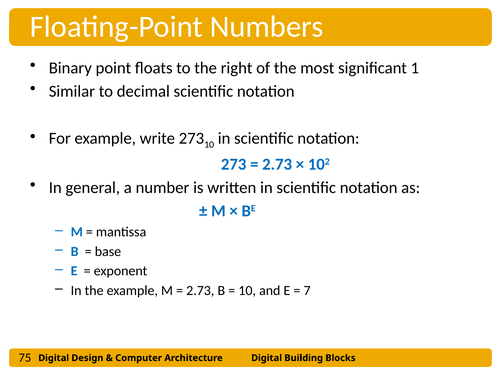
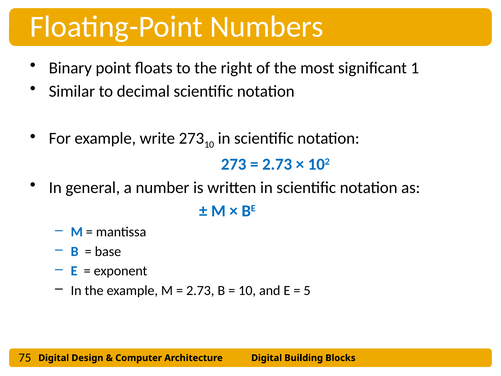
7: 7 -> 5 (307, 290)
